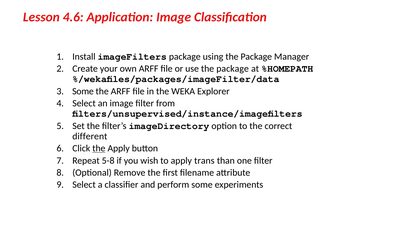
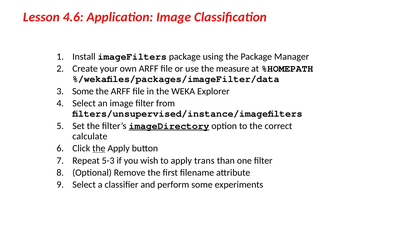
use the package: package -> measure (233, 69)
imageDirectory underline: none -> present (169, 126)
different: different -> calculate (90, 136)
5-8: 5-8 -> 5-3 (108, 161)
